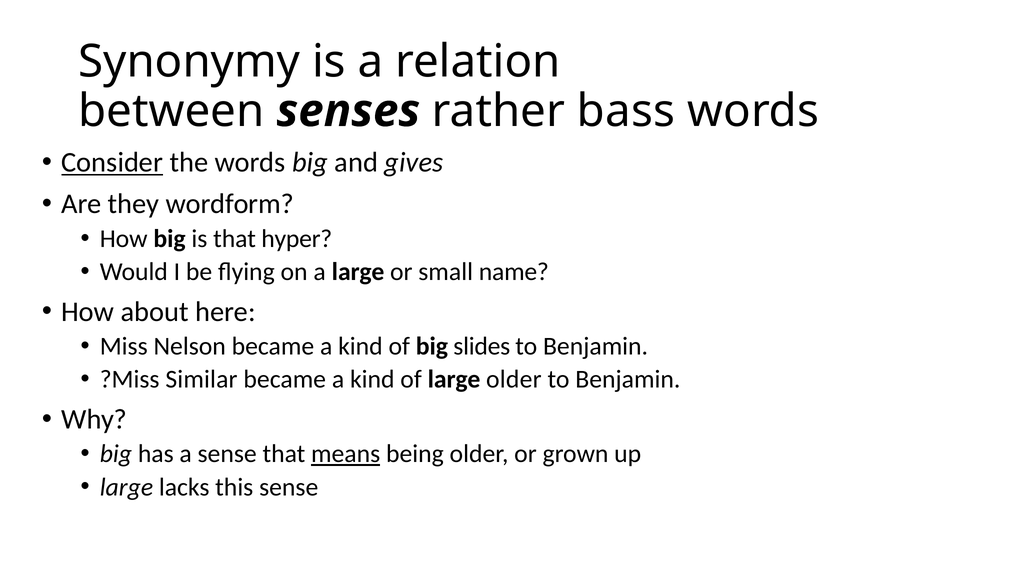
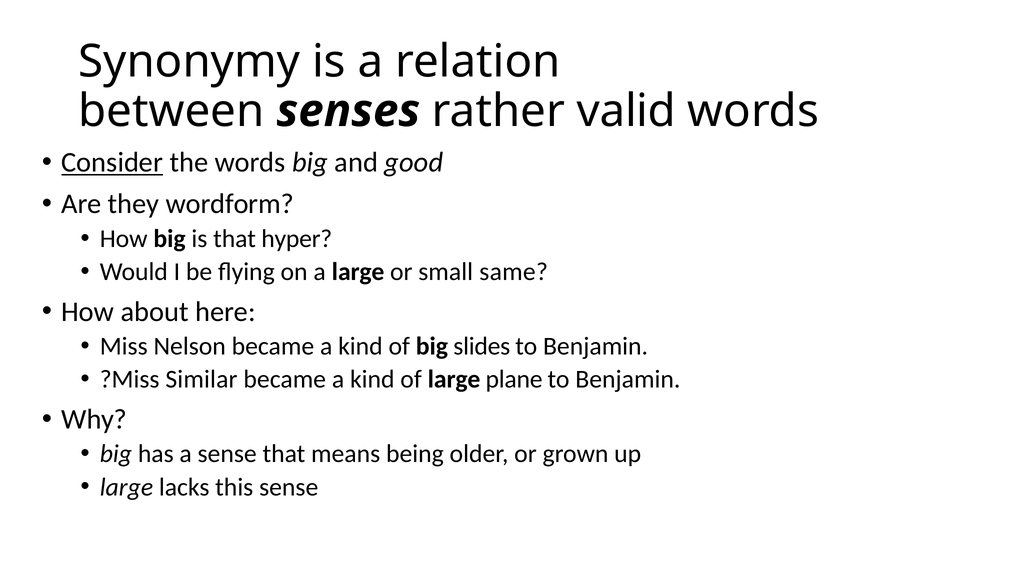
bass: bass -> valid (626, 111)
gives: gives -> good (414, 163)
name: name -> same (514, 272)
large older: older -> plane (514, 380)
means underline: present -> none (346, 454)
